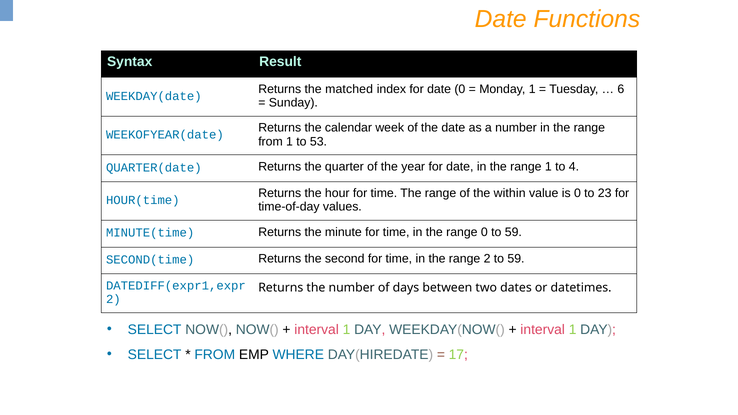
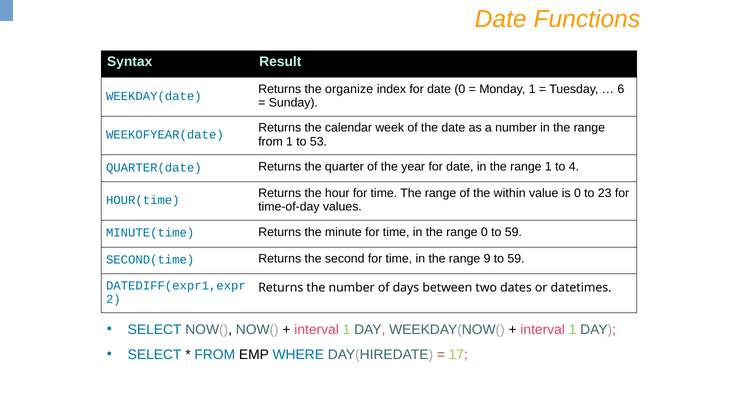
matched: matched -> organize (349, 89)
range 2: 2 -> 9 (487, 259)
